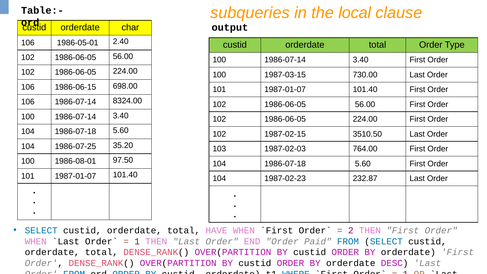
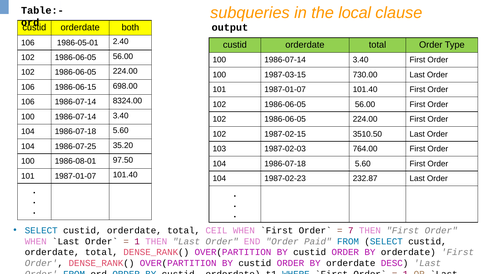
char: char -> both (130, 27)
HAVE: HAVE -> CEIL (217, 230)
2: 2 -> 7 (351, 230)
